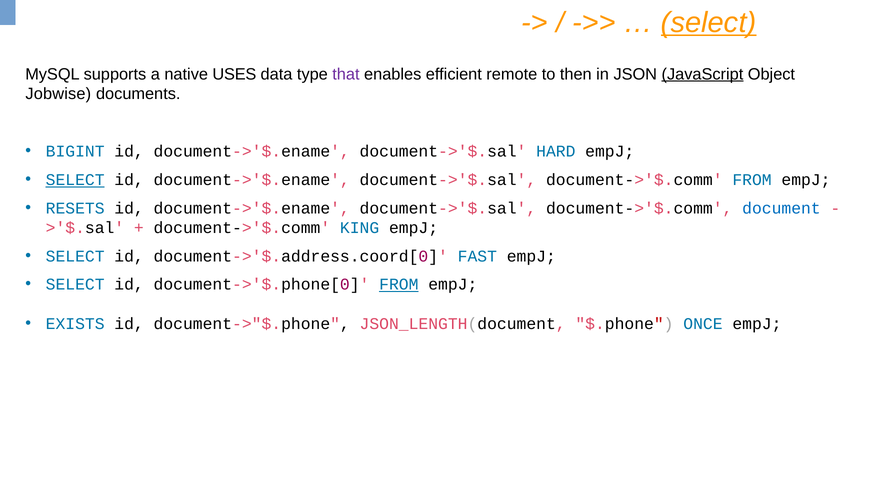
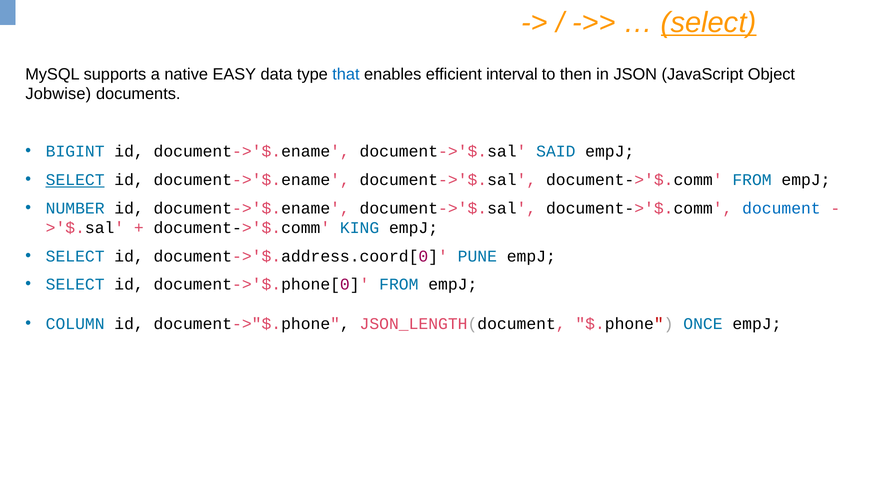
USES: USES -> EASY (234, 74)
that colour: purple -> blue (346, 74)
remote: remote -> interval (512, 74)
JavaScript underline: present -> none (702, 74)
HARD: HARD -> SAID (556, 151)
RESETS: RESETS -> NUMBER (75, 208)
FAST: FAST -> PUNE (477, 256)
FROM underline: present -> none (399, 284)
EXISTS: EXISTS -> COLUMN (75, 323)
